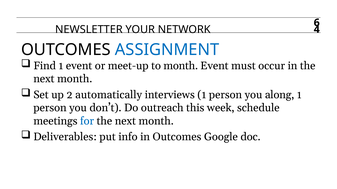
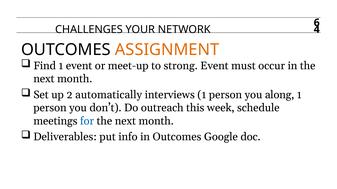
NEWSLETTER: NEWSLETTER -> CHALLENGES (89, 30)
ASSIGNMENT colour: blue -> orange (167, 50)
to month: month -> strong (181, 66)
